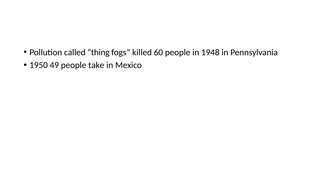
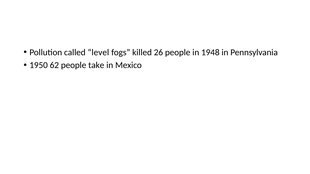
thing: thing -> level (98, 52)
60: 60 -> 26 (158, 52)
49: 49 -> 62 (54, 65)
